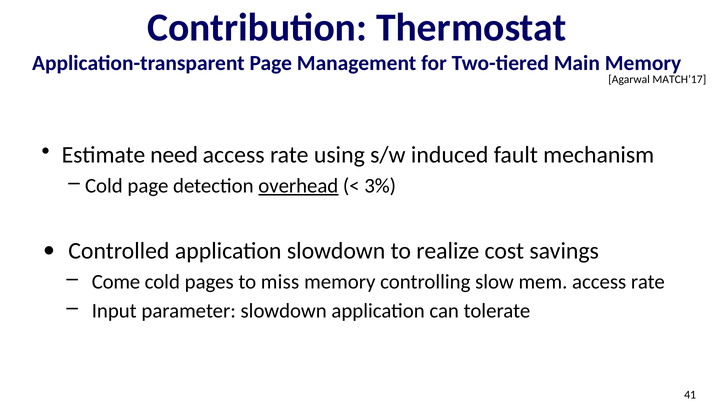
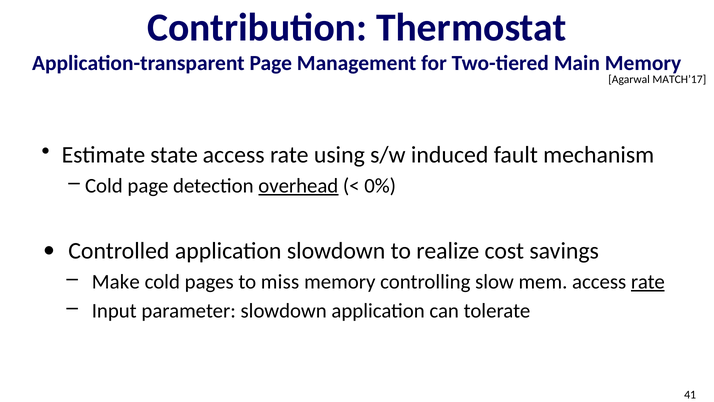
need: need -> state (174, 155)
3%: 3% -> 0% (380, 186)
Come: Come -> Make (116, 281)
rate underline: none -> present (648, 281)
